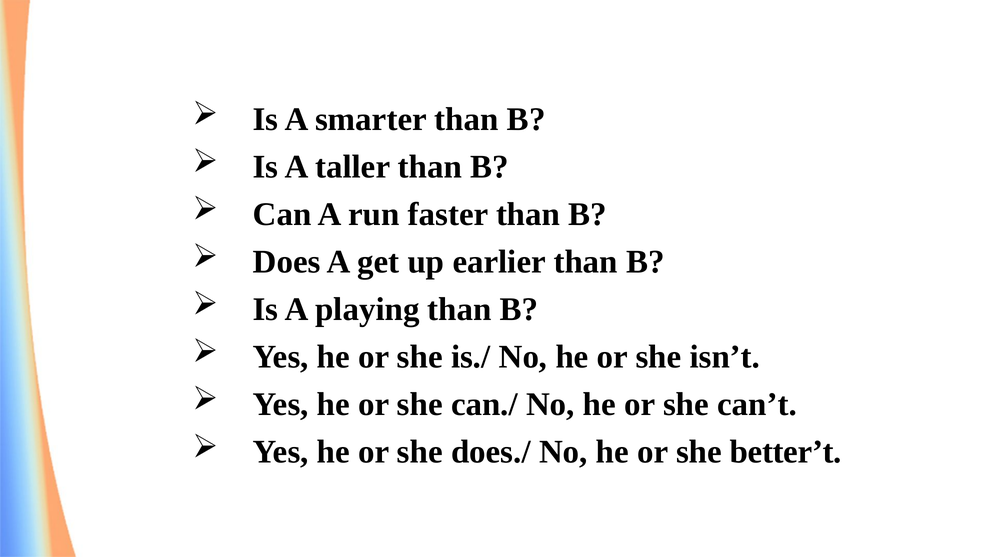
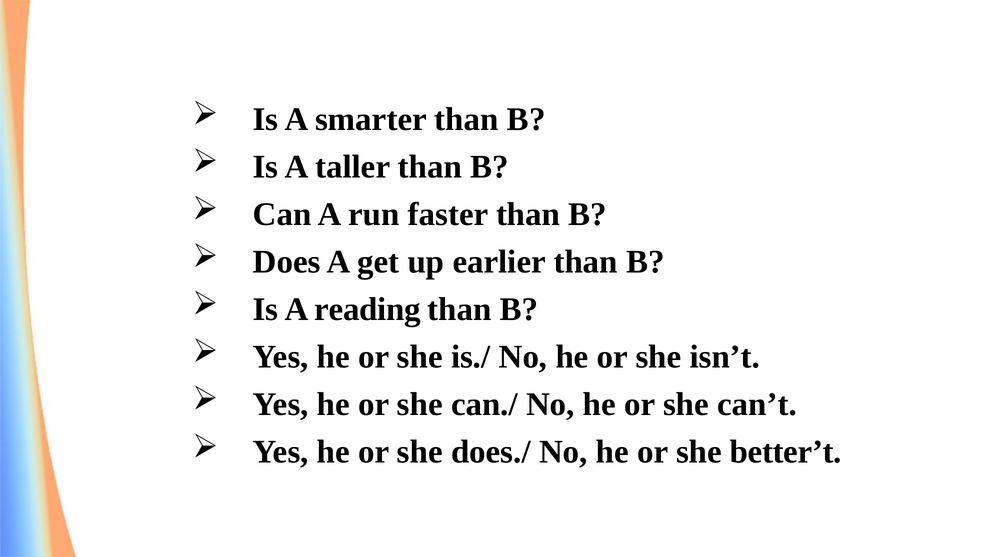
playing: playing -> reading (367, 309)
